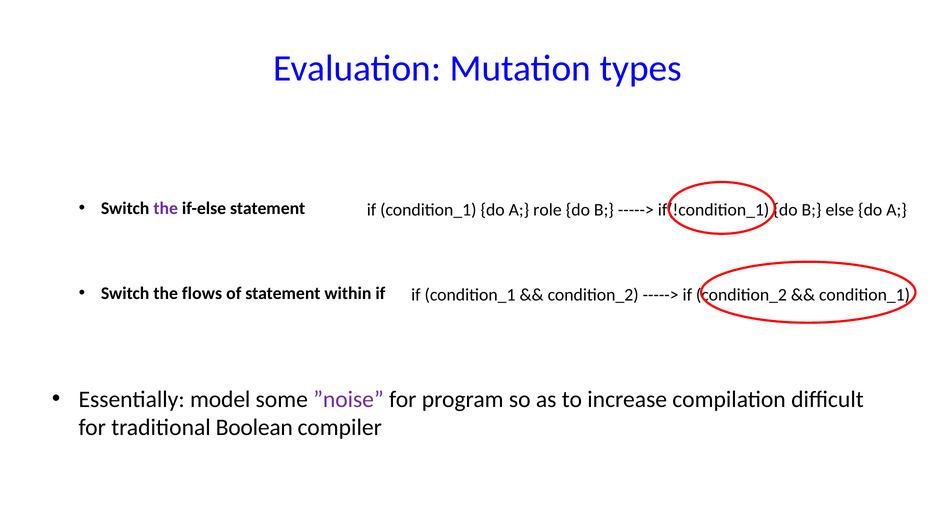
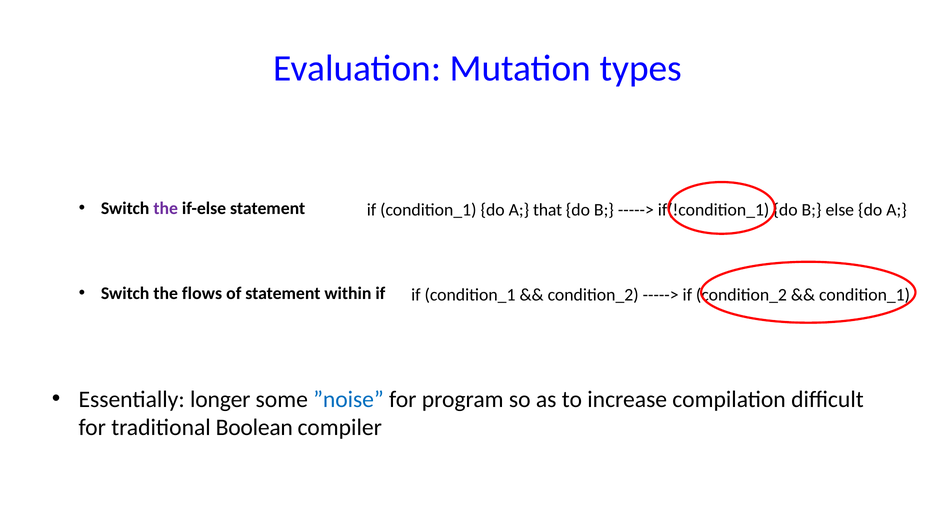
role: role -> that (548, 210)
model: model -> longer (220, 399)
”noise colour: purple -> blue (348, 399)
